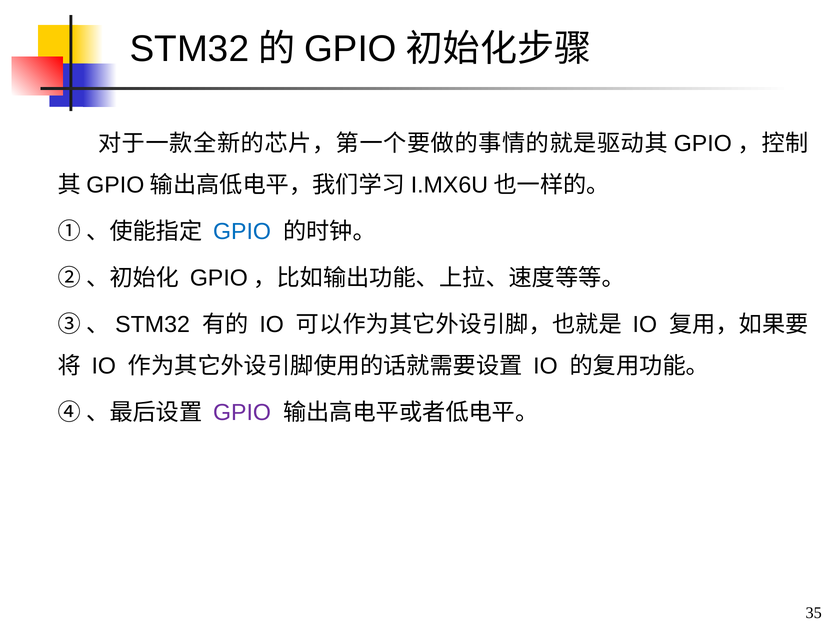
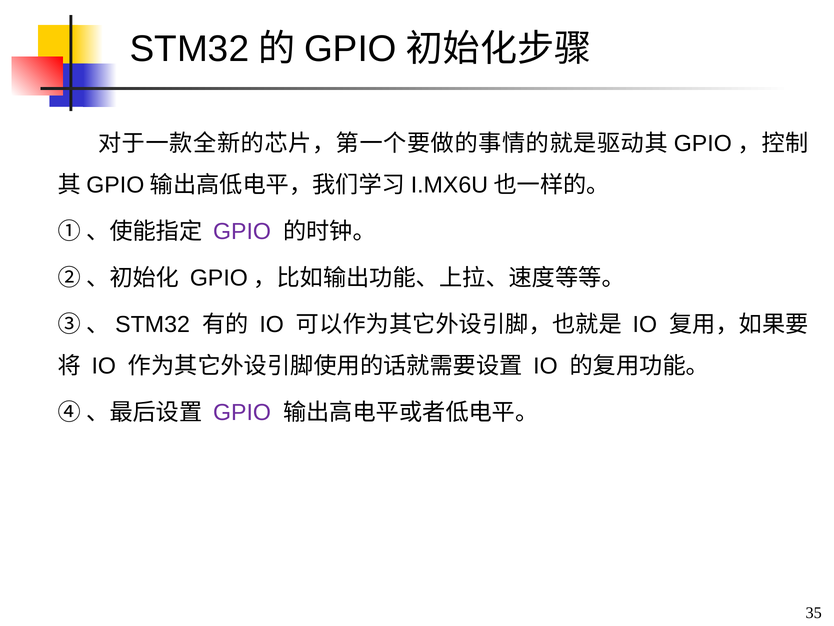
GPIO colour: blue -> purple (242, 231)
